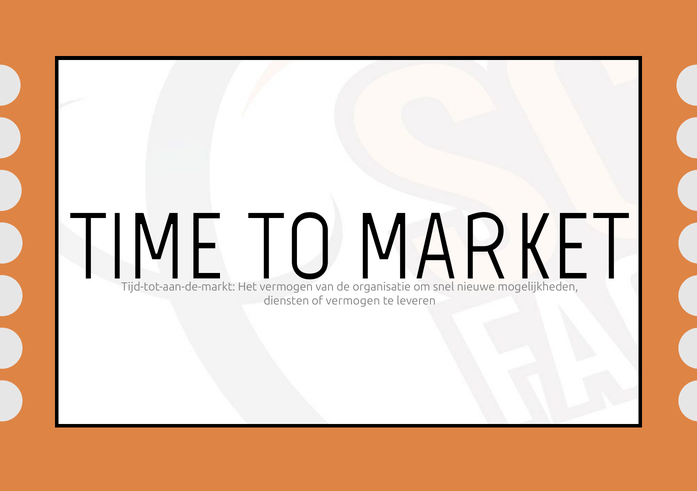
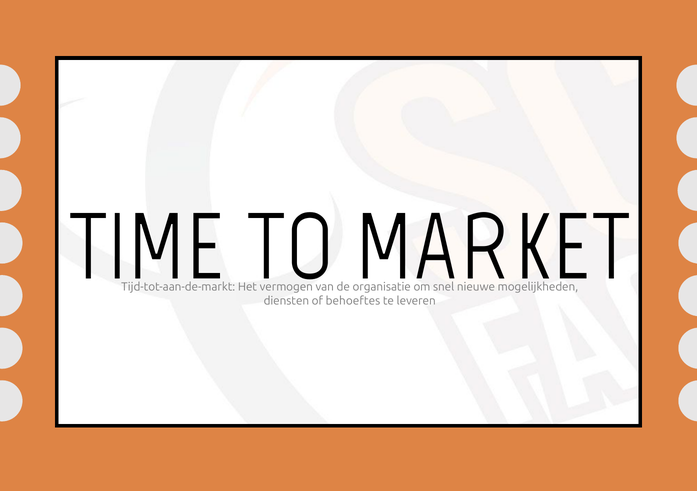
vermogen: vermogen -> behoeftes (353, 301)
